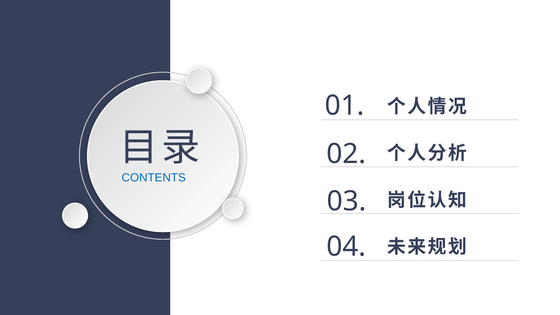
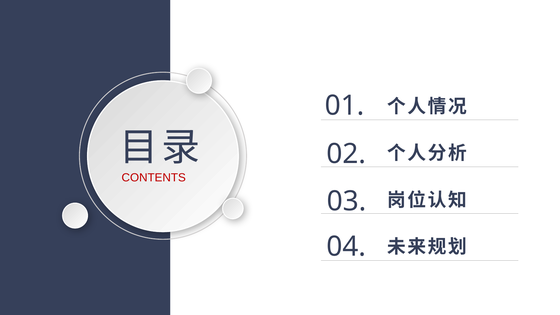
CONTENTS colour: blue -> red (154, 178)
